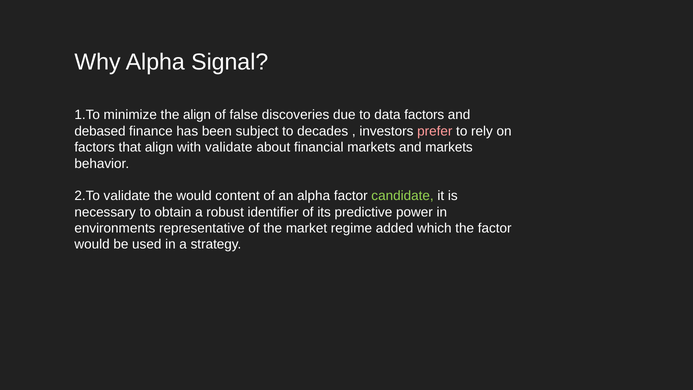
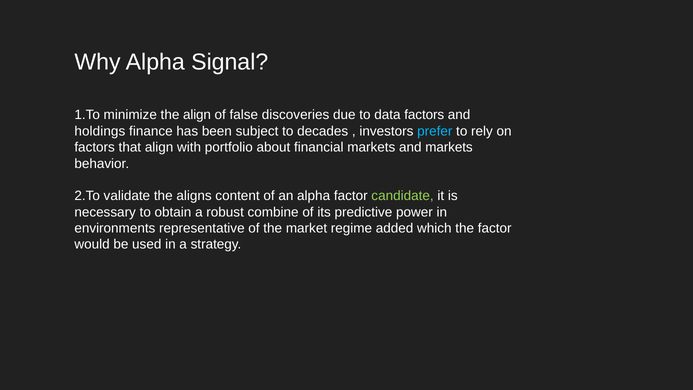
debased: debased -> holdings (100, 131)
prefer colour: pink -> light blue (435, 131)
with validate: validate -> portfolio (229, 147)
the would: would -> aligns (194, 196)
identifier: identifier -> combine (273, 212)
